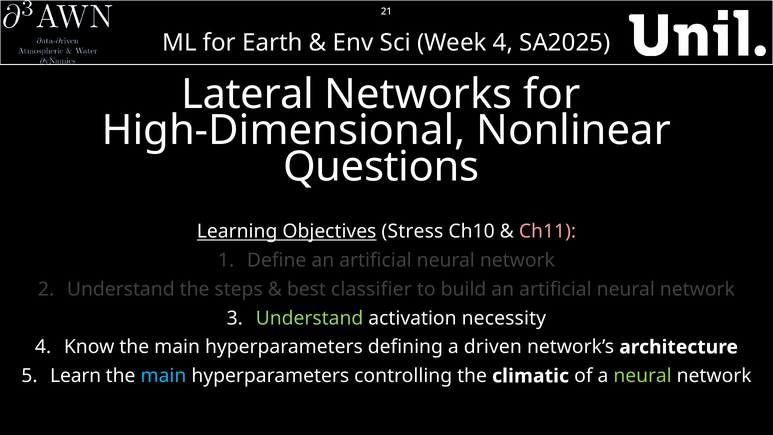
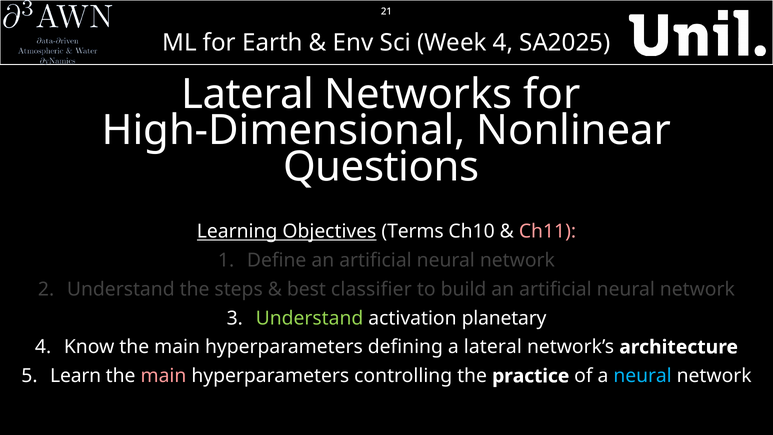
Stress: Stress -> Terms (413, 231)
necessity: necessity -> planetary (504, 318)
a driven: driven -> lateral (493, 347)
main colour: light blue -> pink (164, 376)
climatic: climatic -> practice (531, 376)
neural colour: light green -> light blue (643, 376)
